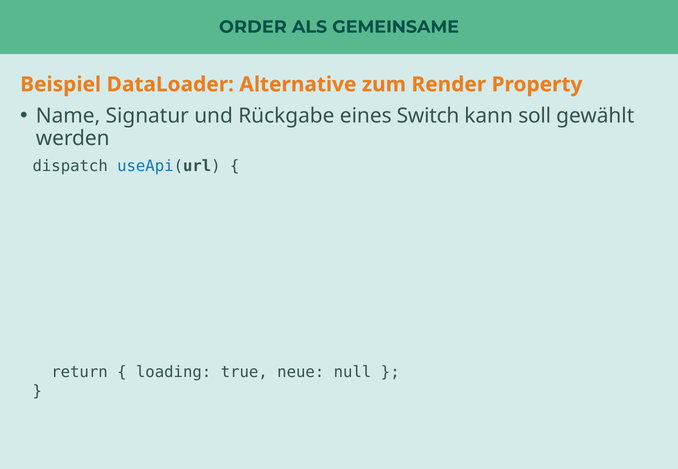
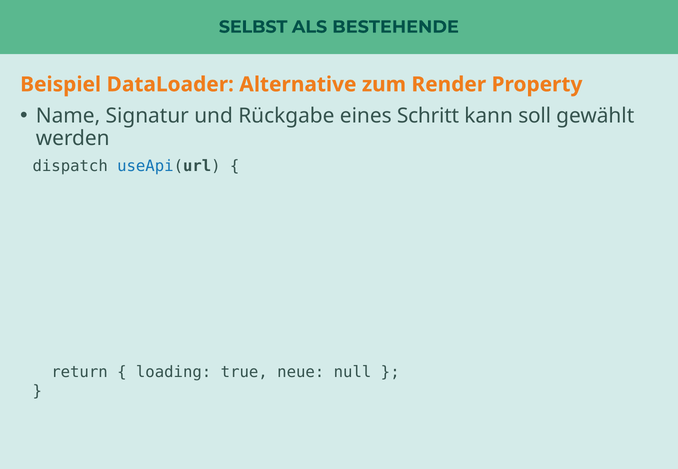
ORDER: ORDER -> SELBST (253, 27)
GEMEINSAME: GEMEINSAME -> BESTEHENDE (396, 27)
Switch: Switch -> Schritt (428, 116)
